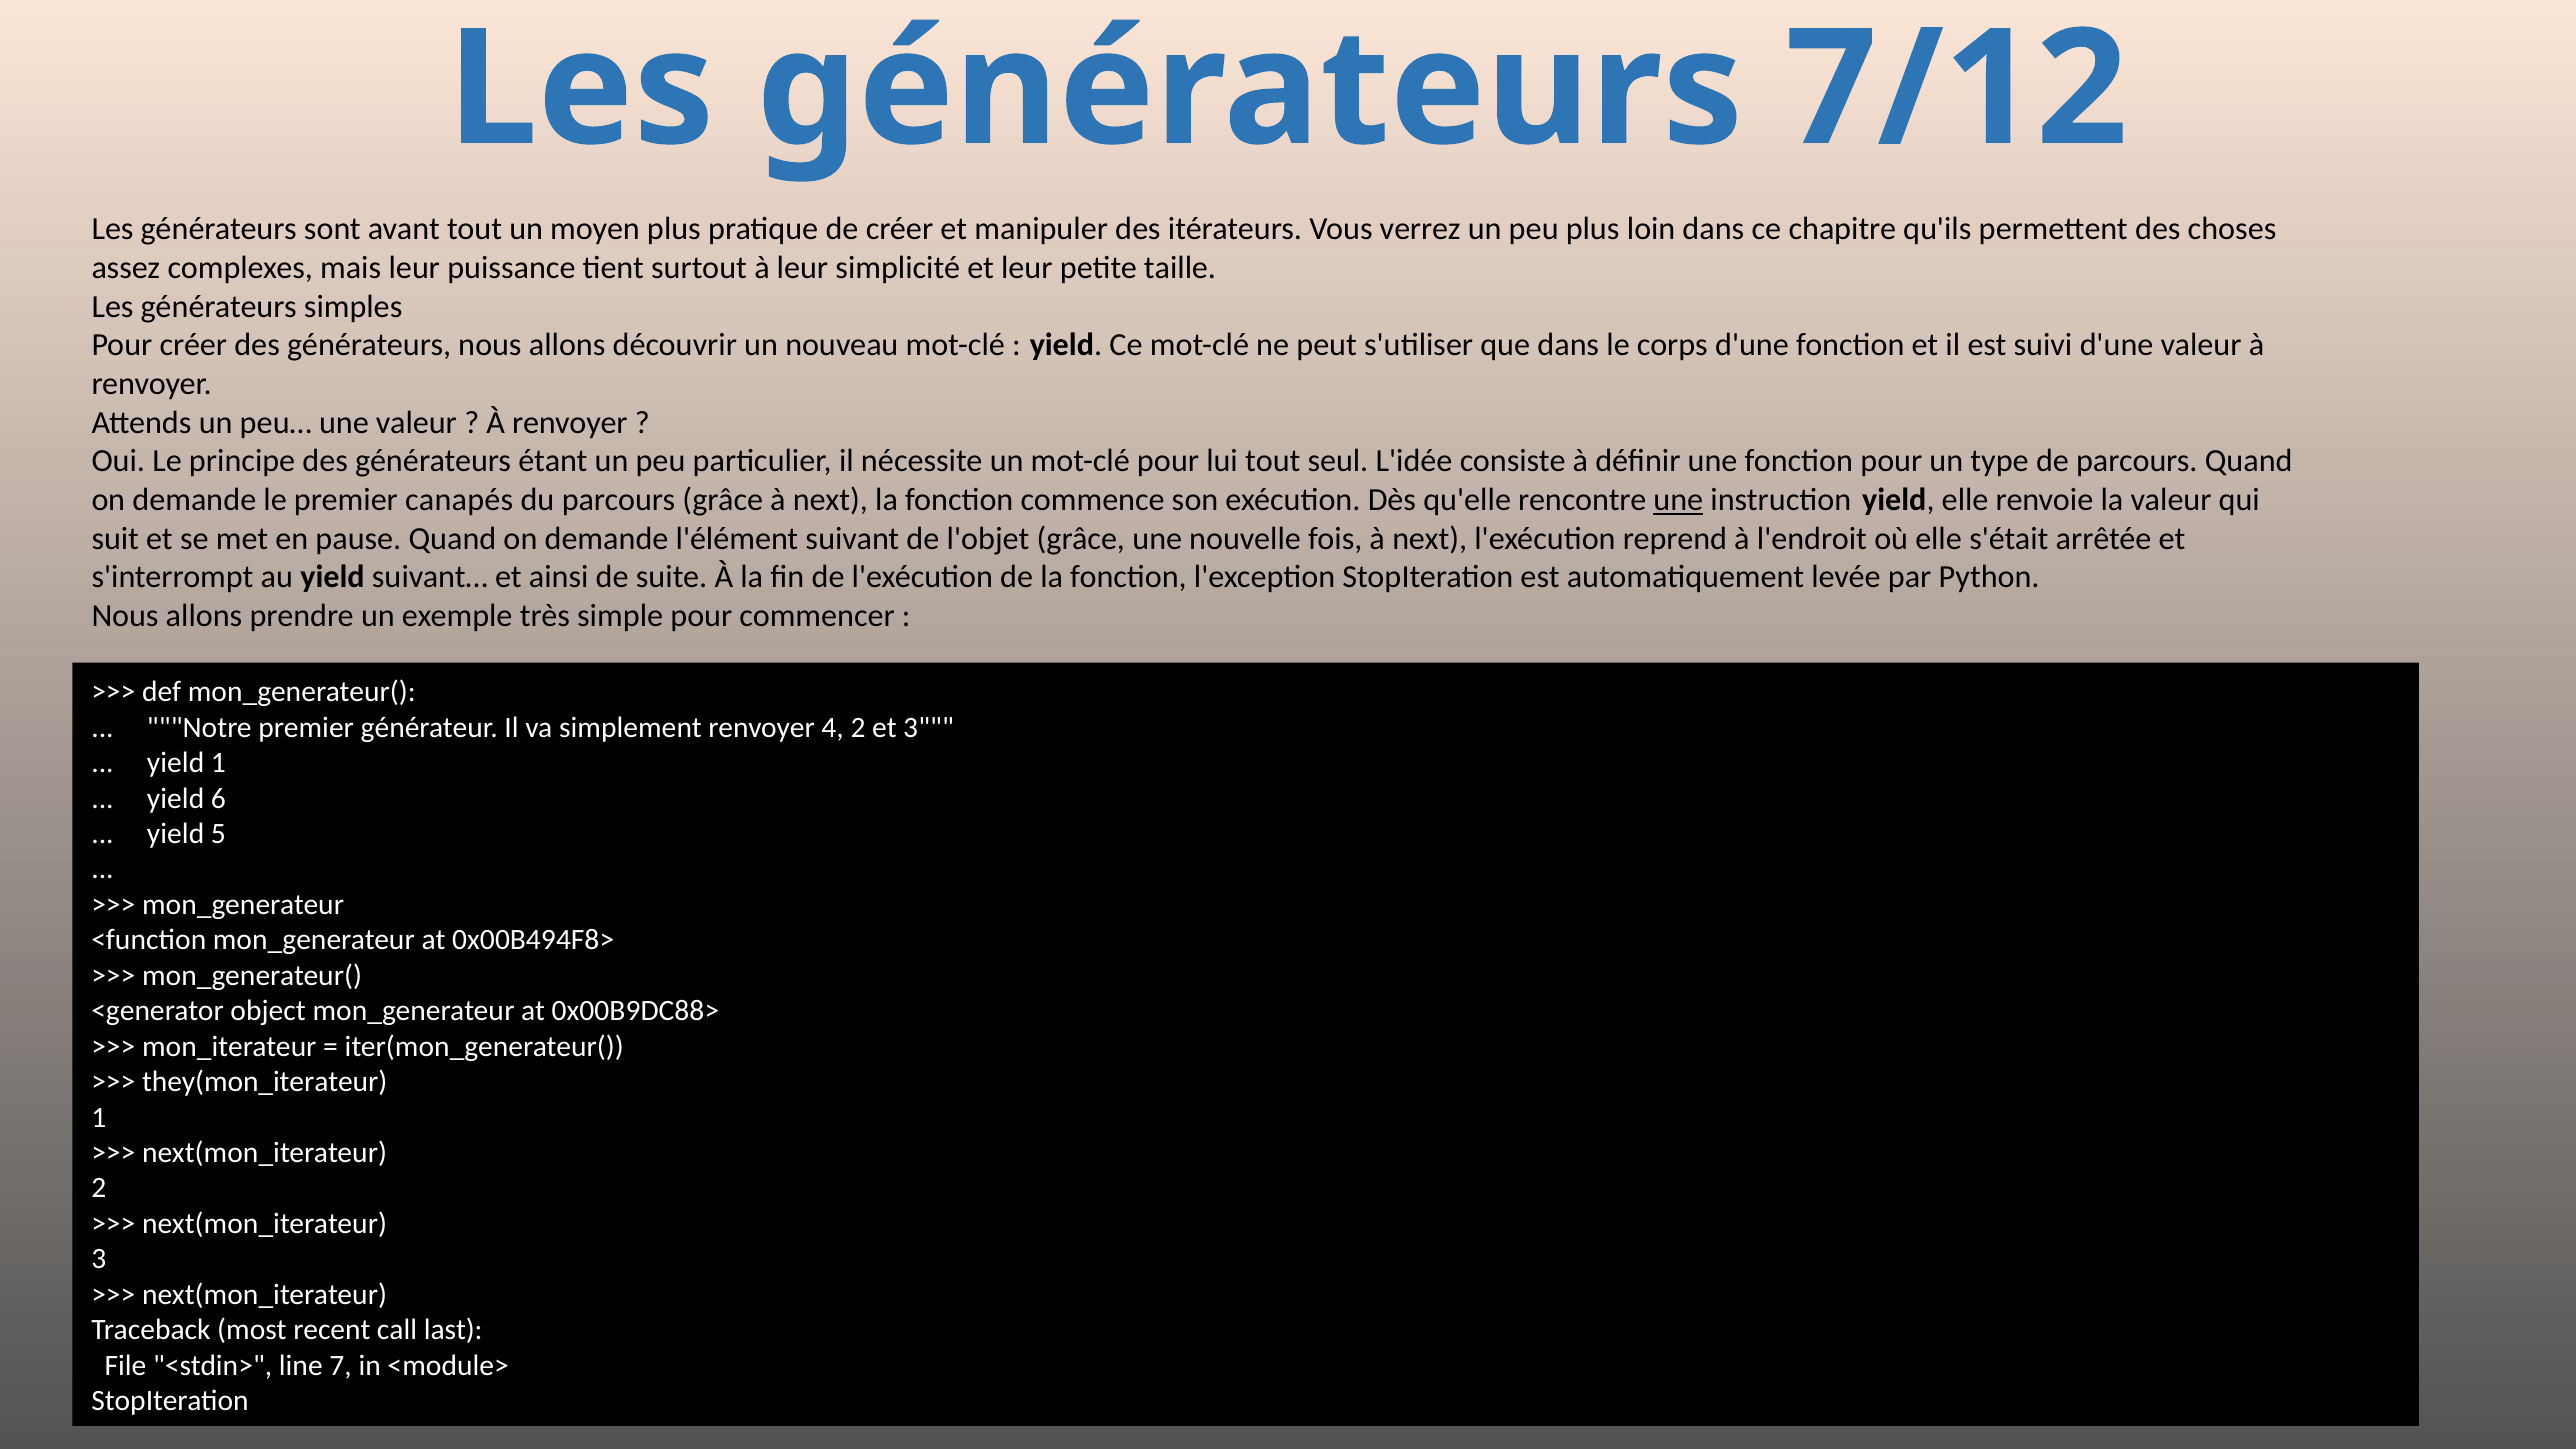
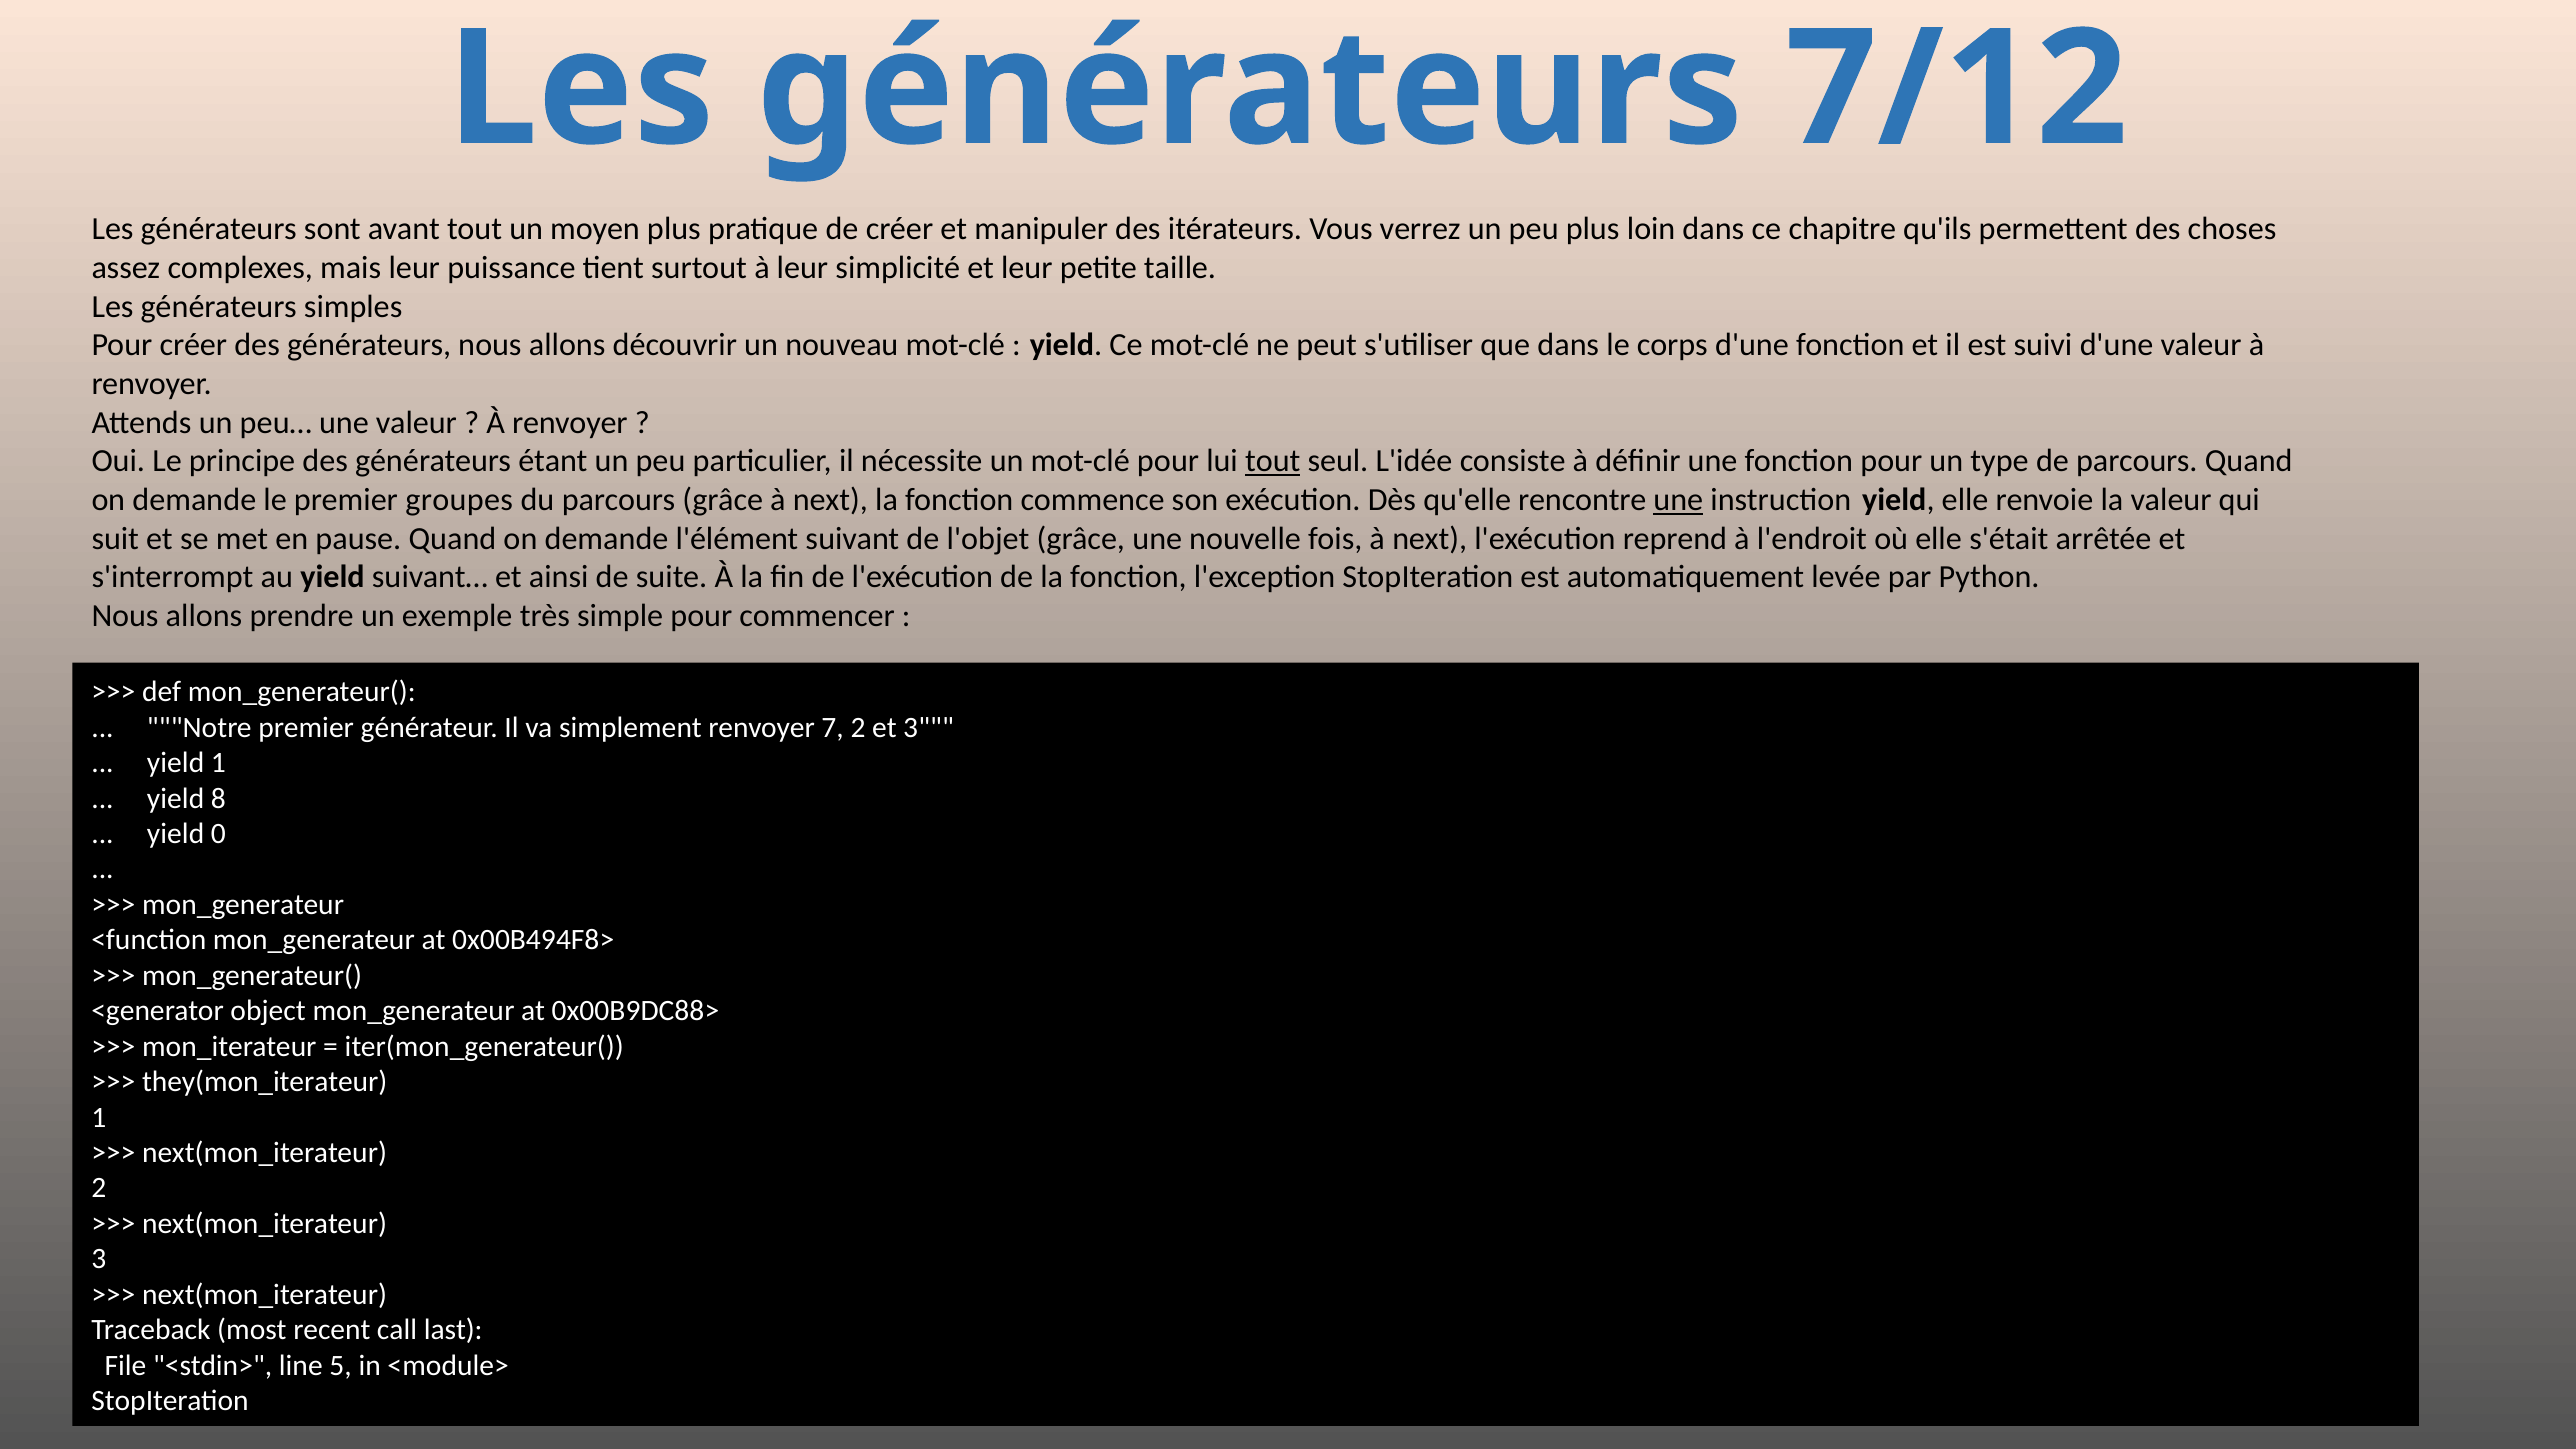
tout underline: none -> present (1273, 461)
canapés: canapés -> groupes (459, 500)
4: 4 -> 7 (833, 727)
6: 6 -> 8 (218, 798)
5: 5 -> 0 (218, 834)
7: 7 -> 5 (341, 1365)
